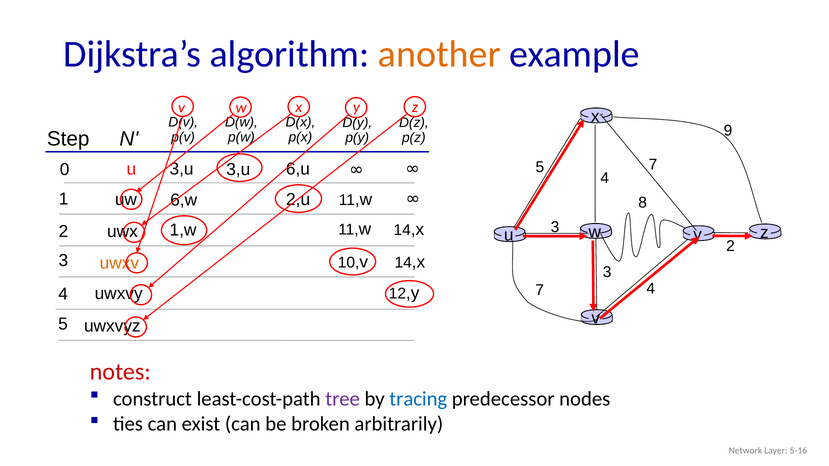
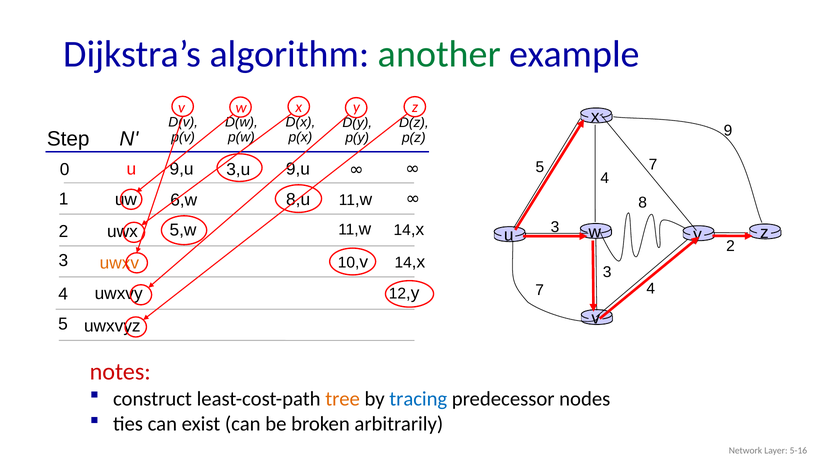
another colour: orange -> green (439, 54)
3,u: 3,u -> 9,u (182, 169)
3,u 6,u: 6,u -> 9,u (298, 169)
2,u: 2,u -> 8,u (298, 200)
1,w: 1,w -> 5,w (183, 230)
tree colour: purple -> orange (343, 399)
